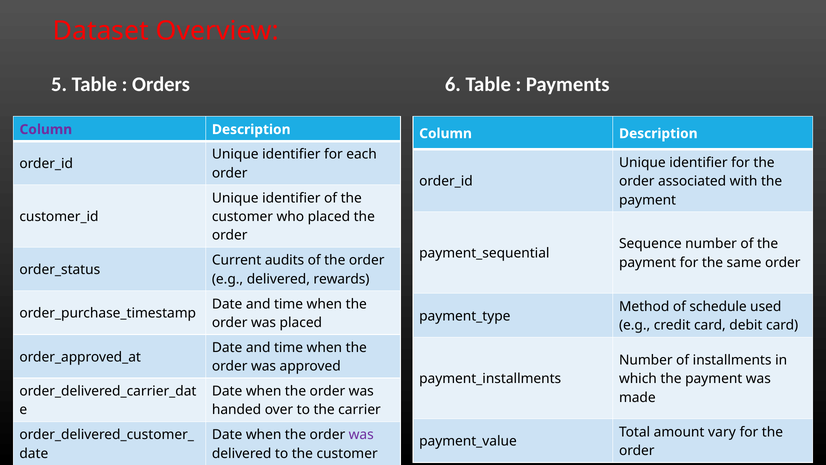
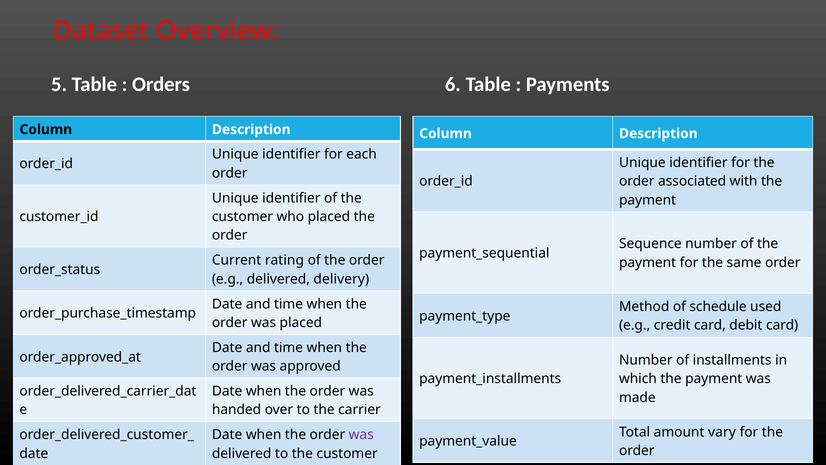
Column colour: purple -> black (46, 129)
audits: audits -> rating (284, 260)
rewards: rewards -> delivery (341, 279)
